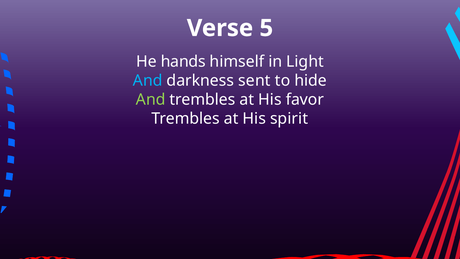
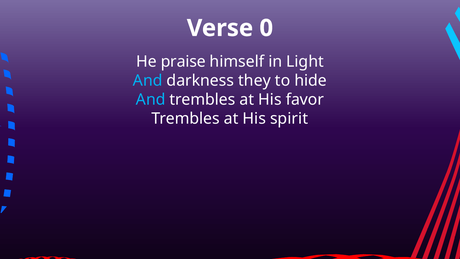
5: 5 -> 0 (266, 28)
hands: hands -> praise (183, 61)
sent: sent -> they (254, 80)
And colour: light green -> light blue (151, 99)
